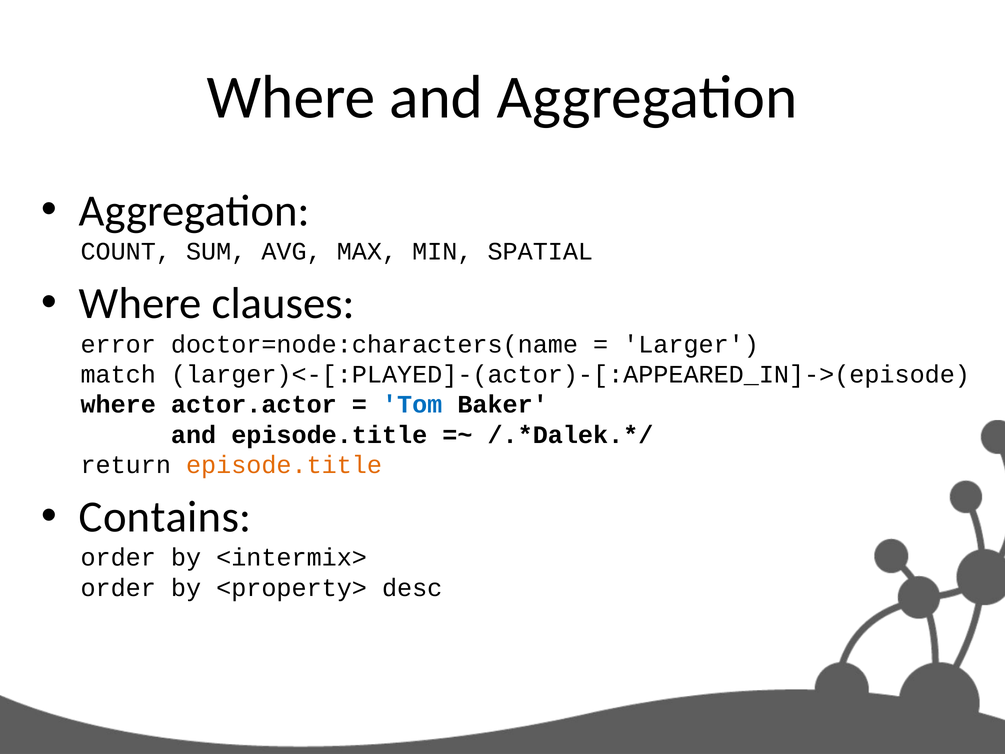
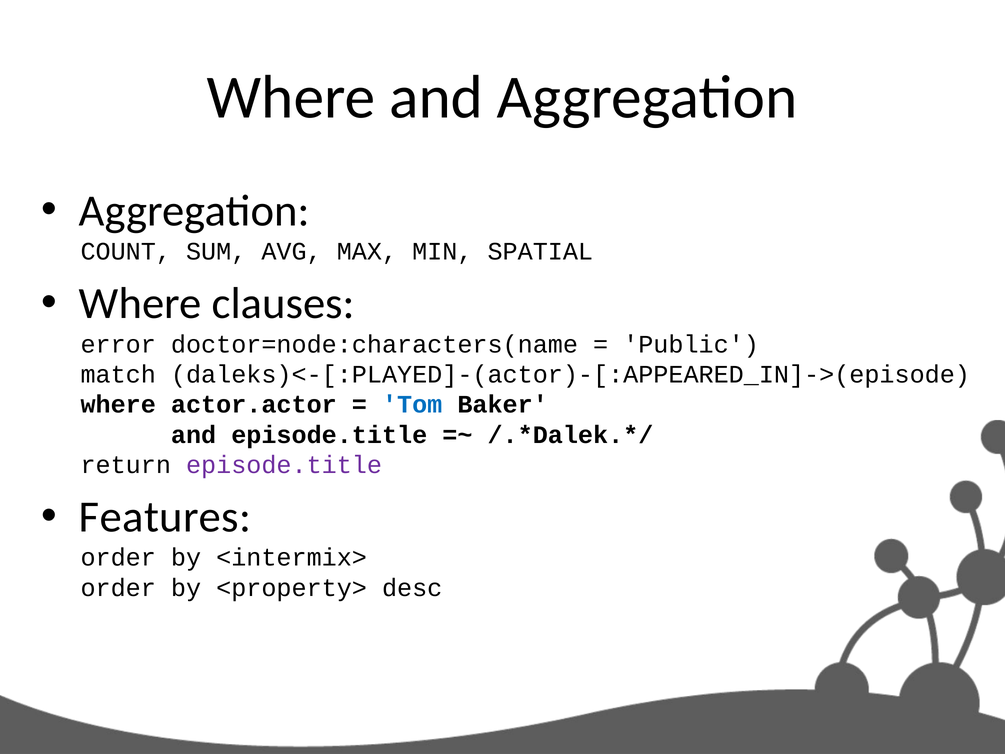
Larger: Larger -> Public (691, 344)
larger)<-[:PLAYED]-(actor)-[:APPEARED_IN]->(episode: larger)<-[:PLAYED]-(actor)-[:APPEARED_IN]->(episode -> daleks)<-[:PLAYED]-(actor)-[:APPEARED_IN]->(episode (570, 374)
episode.title colour: orange -> purple (284, 465)
Contains: Contains -> Features (165, 517)
